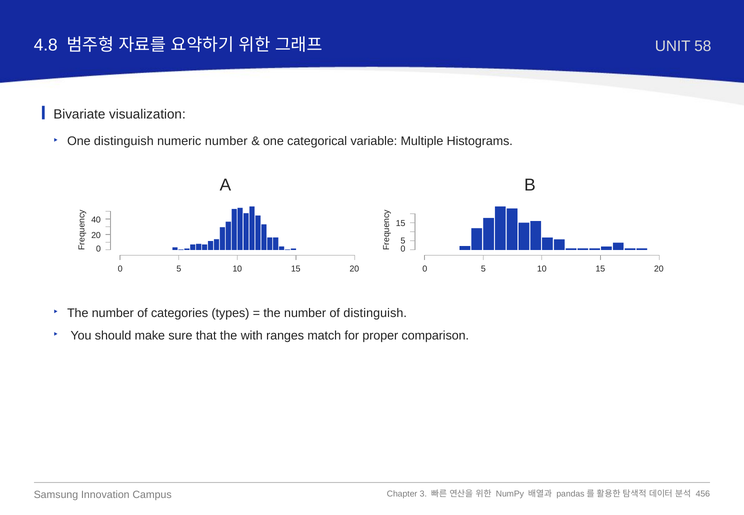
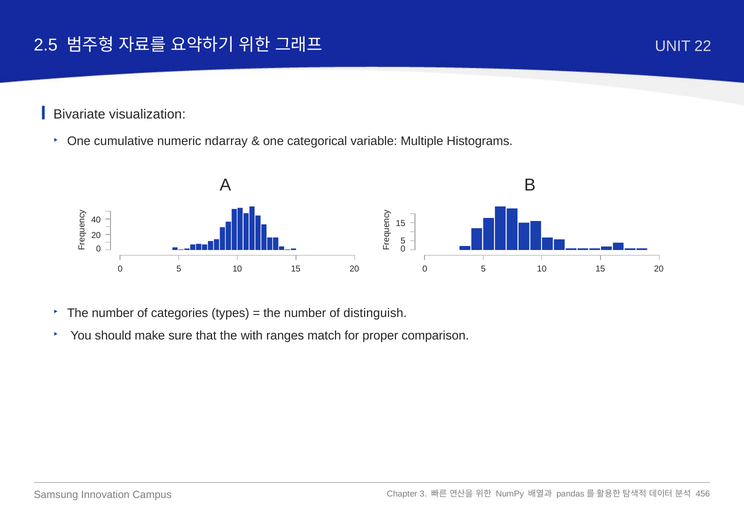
4.8: 4.8 -> 2.5 (46, 45)
58: 58 -> 22 (703, 46)
One distinguish: distinguish -> cumulative (124, 141)
numeric number: number -> ndarray (226, 141)
